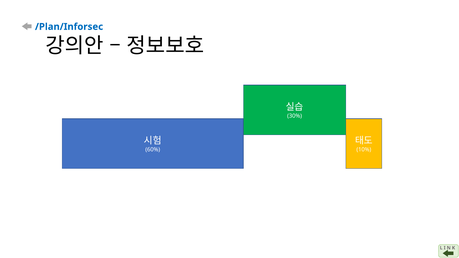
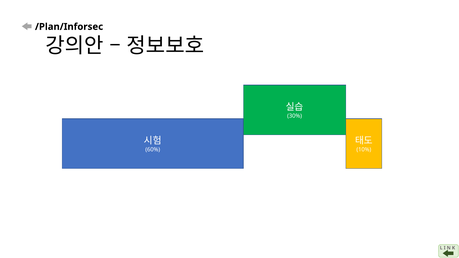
/Plan/Inforsec colour: blue -> black (69, 27)
